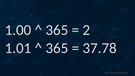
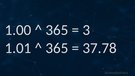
2: 2 -> 3 (86, 30)
